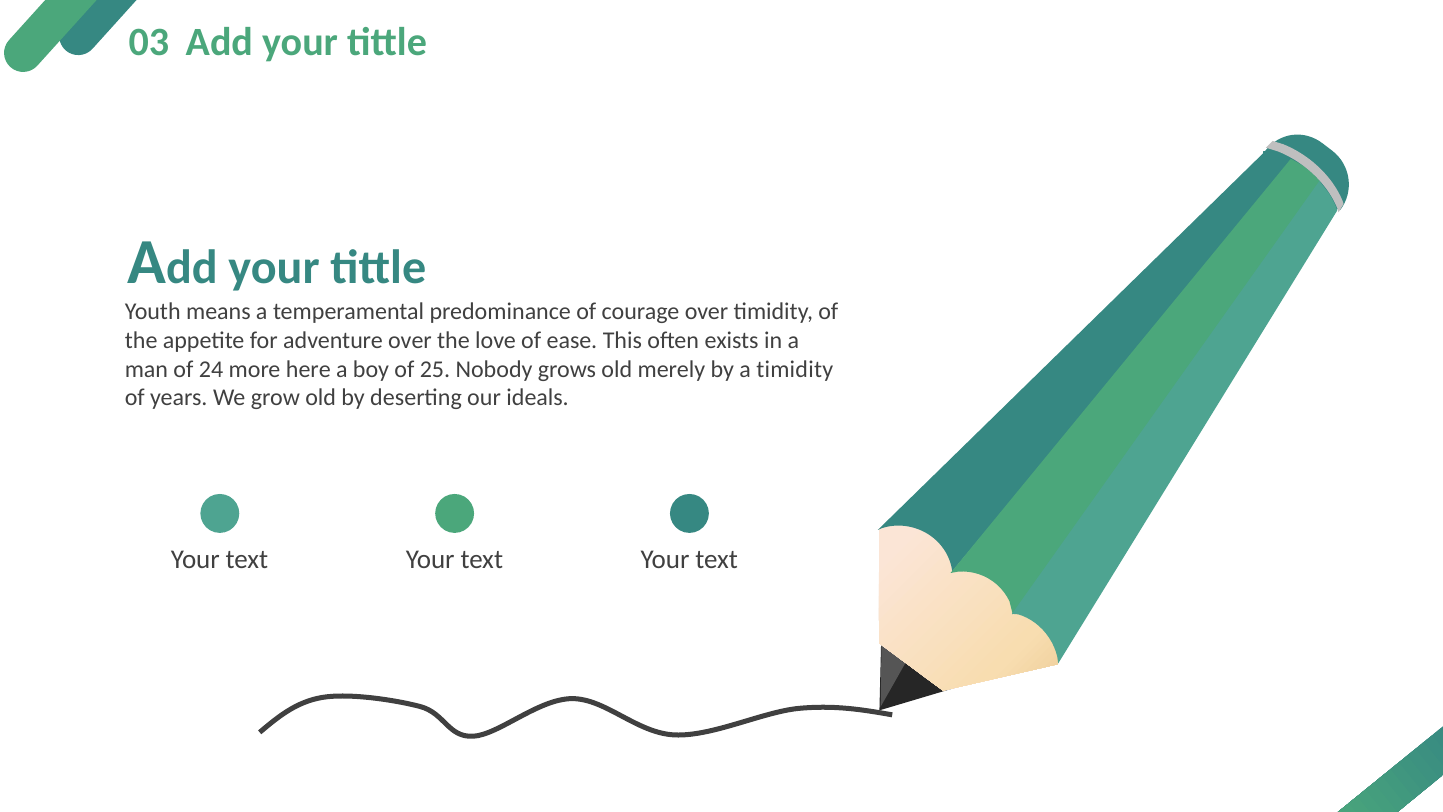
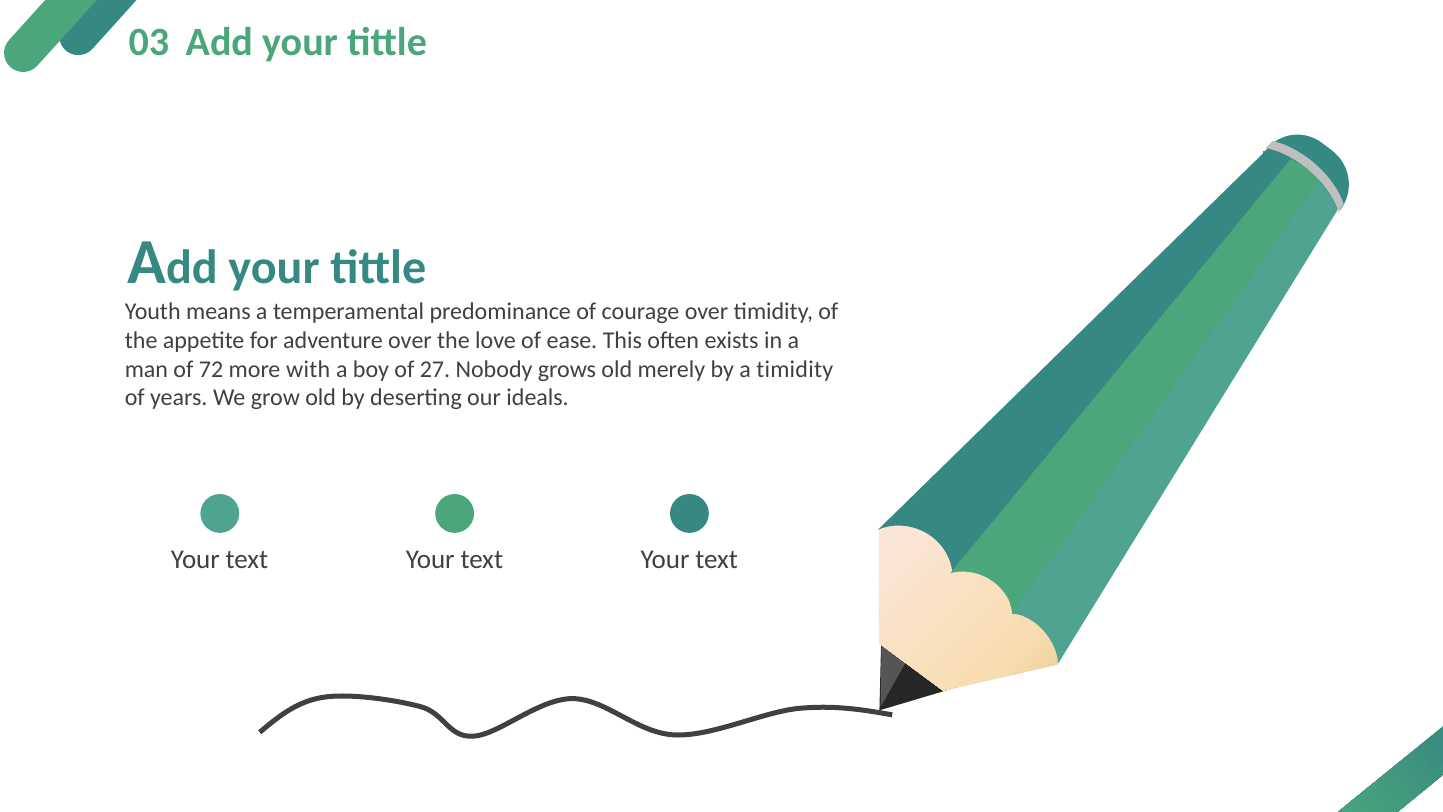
24: 24 -> 72 (211, 369)
here: here -> with (308, 369)
25: 25 -> 27 (435, 369)
